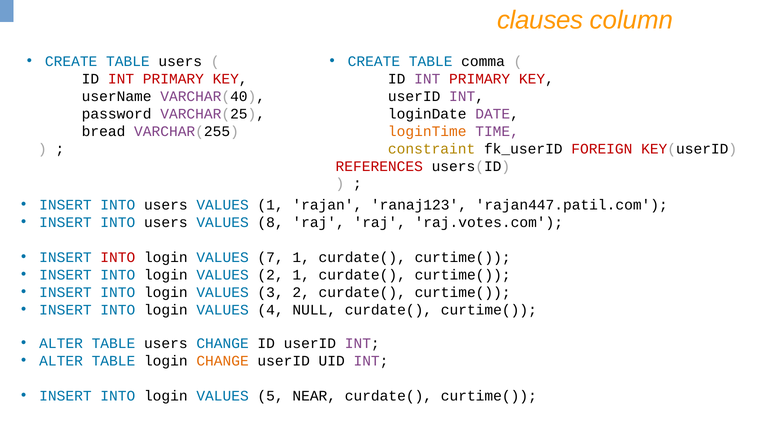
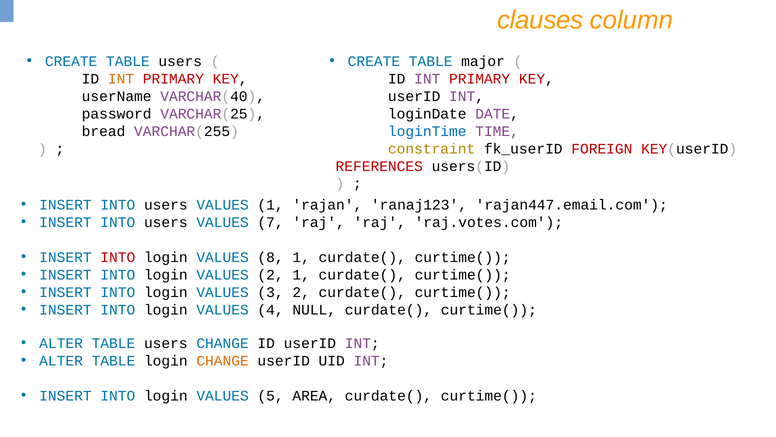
comma: comma -> major (483, 61)
INT colour: red -> orange (121, 79)
loginTime colour: orange -> blue (427, 131)
rajan447.patil.com: rajan447.patil.com -> rajan447.email.com (572, 205)
8: 8 -> 7 (271, 222)
7: 7 -> 8 (271, 257)
NEAR: NEAR -> AREA (314, 395)
